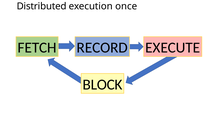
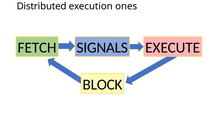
once: once -> ones (126, 6)
RECORD: RECORD -> SIGNALS (102, 48)
